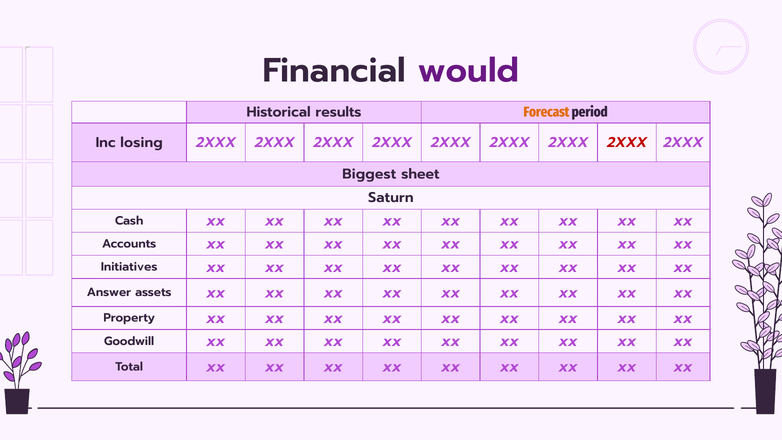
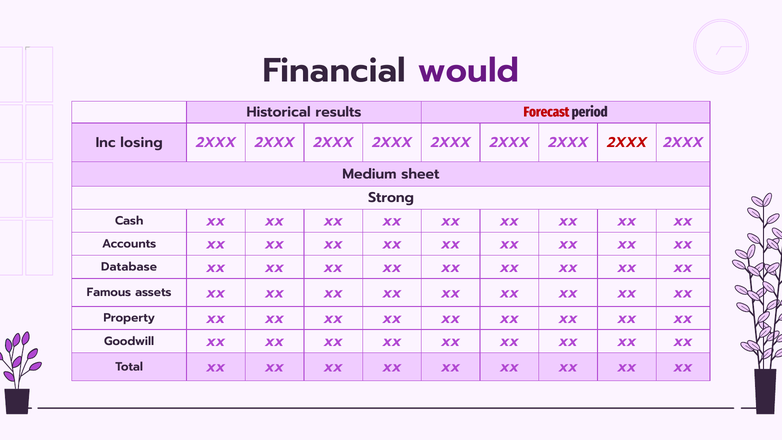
Forecast colour: orange -> red (546, 112)
Biggest: Biggest -> Medium (369, 174)
Saturn: Saturn -> Strong (391, 198)
Initiatives: Initiatives -> Database (129, 267)
Answer: Answer -> Famous (109, 292)
